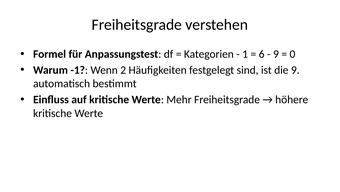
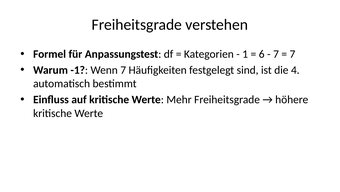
9: 9 -> 7 (276, 54)
0: 0 -> 7 (292, 54)
Wenn 2: 2 -> 7 (123, 70)
die 9: 9 -> 4 (295, 70)
